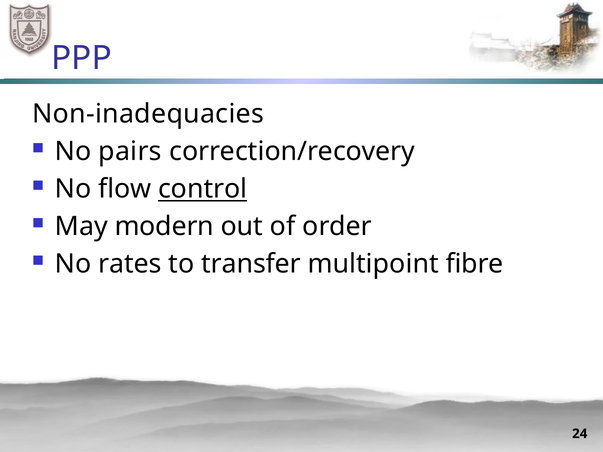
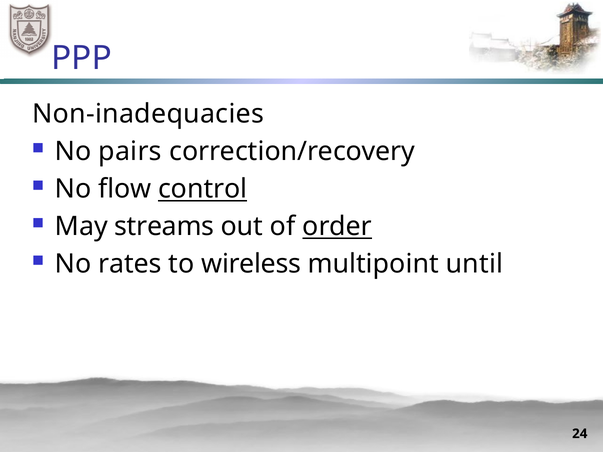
modern: modern -> streams (164, 227)
order underline: none -> present (337, 227)
transfer: transfer -> wireless (251, 264)
fibre: fibre -> until (474, 264)
